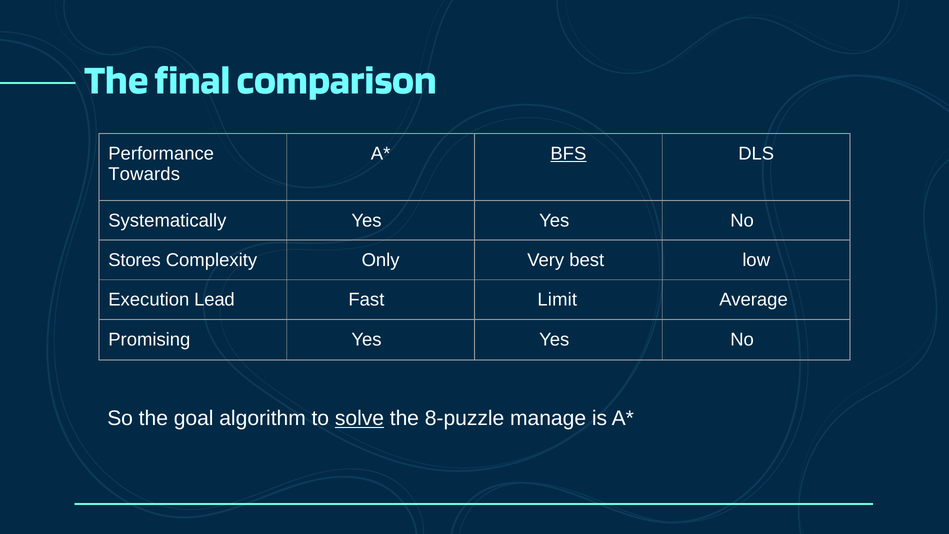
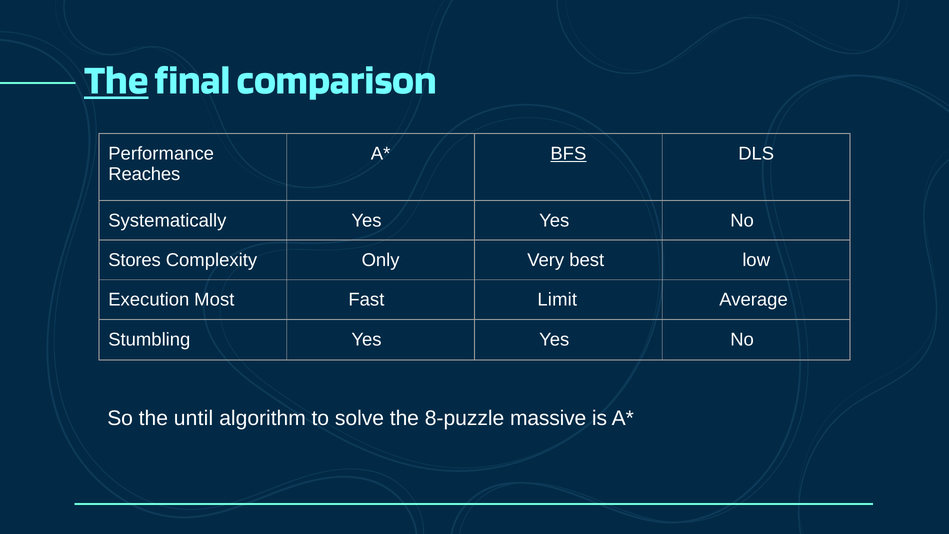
The underline: none -> present (116, 80)
Towards: Towards -> Reaches (144, 174)
Lead: Lead -> Most (214, 300)
Promising: Promising -> Stumbling (149, 339)
goal: goal -> until (194, 418)
solve underline: present -> none (359, 418)
manage: manage -> massive (548, 418)
